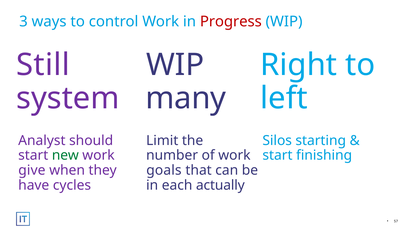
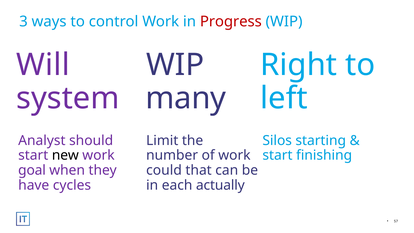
Still: Still -> Will (43, 65)
new colour: green -> black (65, 155)
give: give -> goal (32, 170)
goals: goals -> could (164, 170)
